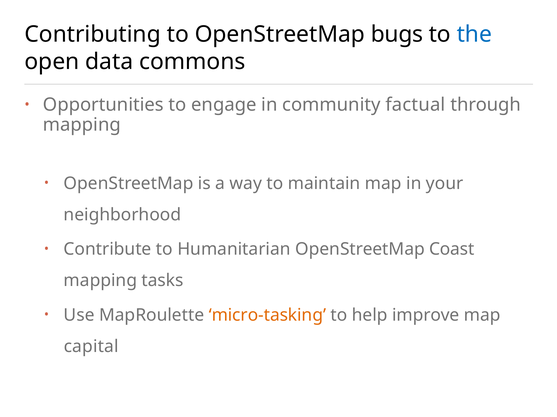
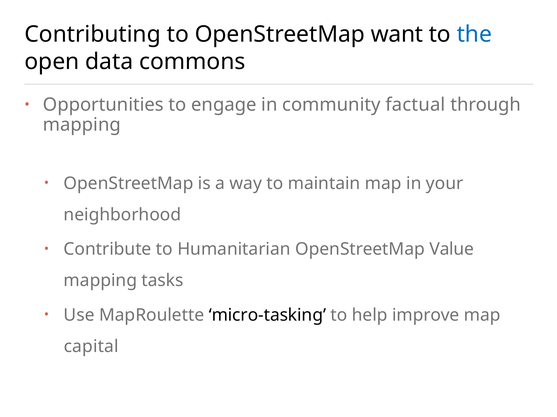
bugs: bugs -> want (397, 34)
Coast: Coast -> Value (452, 250)
micro-tasking colour: orange -> black (267, 316)
